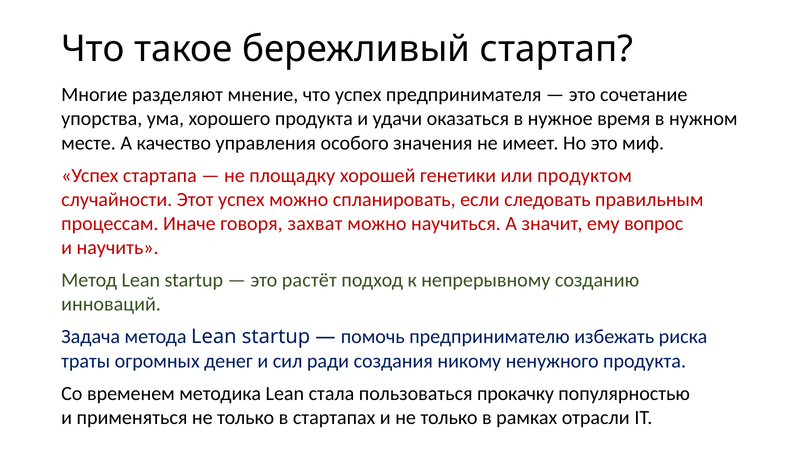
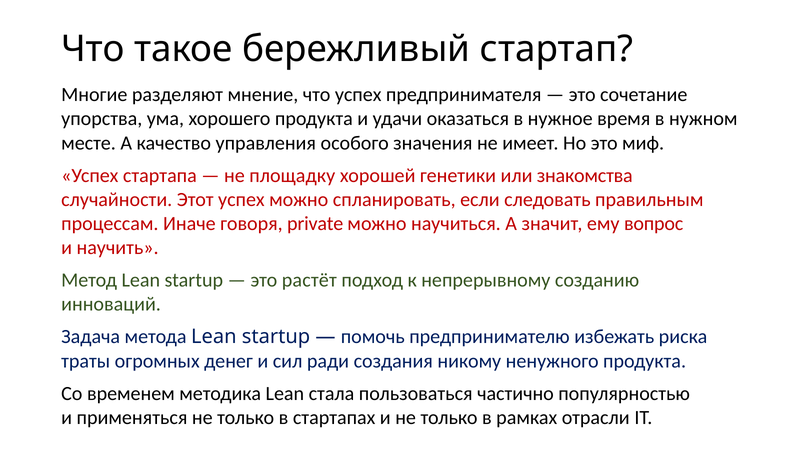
продуктом: продуктом -> знакомства (585, 175)
захват: захват -> private (315, 223)
прокачку: прокачку -> частично (515, 393)
